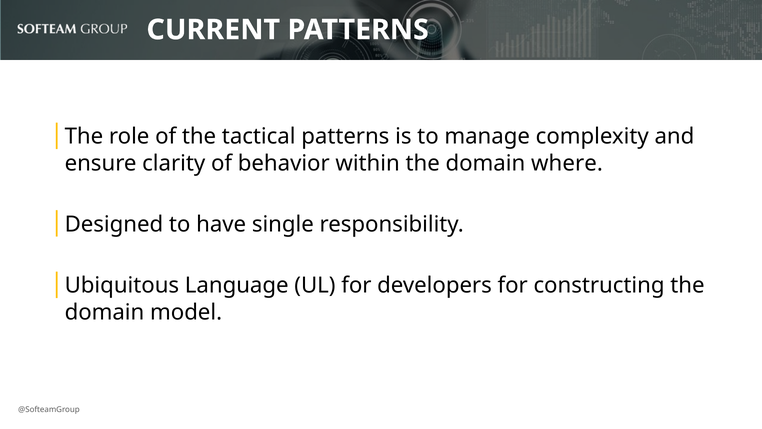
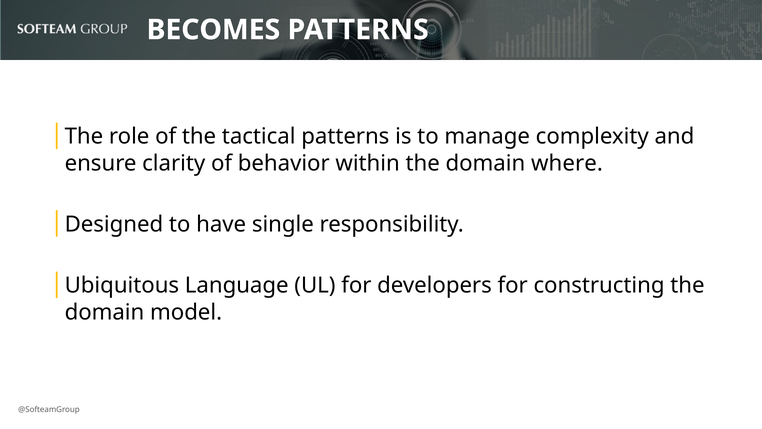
CURRENT: CURRENT -> BECOMES (213, 30)
